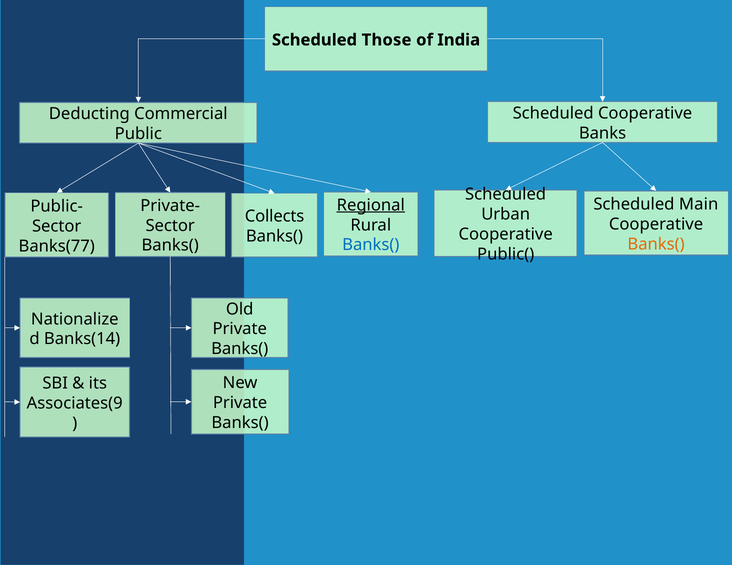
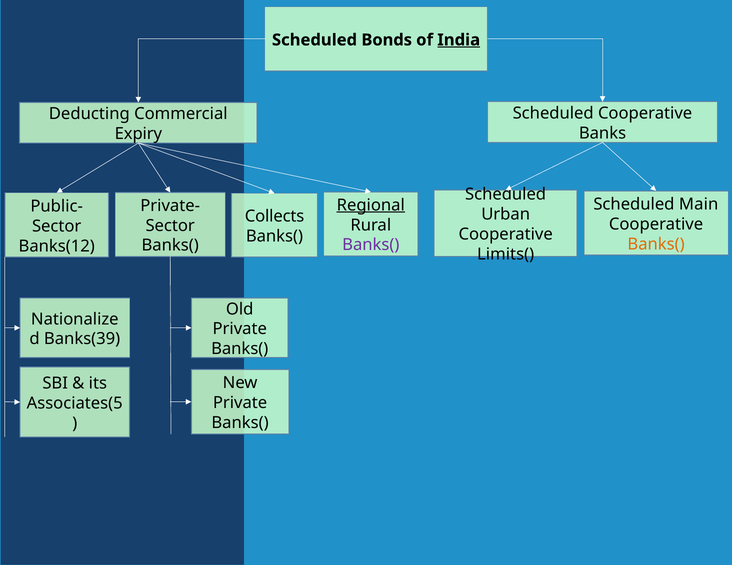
Those: Those -> Bonds (387, 40)
India underline: none -> present (459, 40)
Public: Public -> Expiry (138, 134)
Banks( colour: blue -> purple (371, 245)
Banks(77: Banks(77 -> Banks(12 (57, 246)
Public(: Public( -> Limits( (506, 255)
Banks(14: Banks(14 -> Banks(39 (82, 339)
Associates(9: Associates(9 -> Associates(5 (75, 404)
